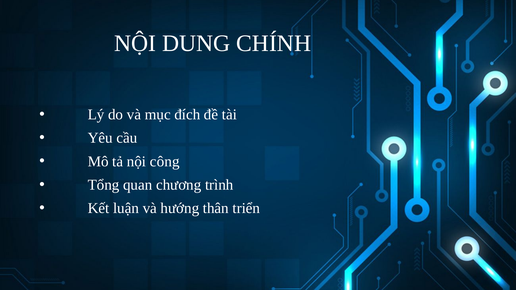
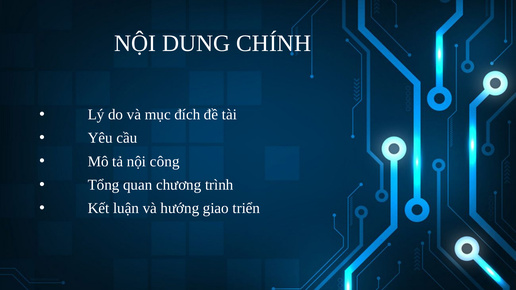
thân: thân -> giao (216, 208)
